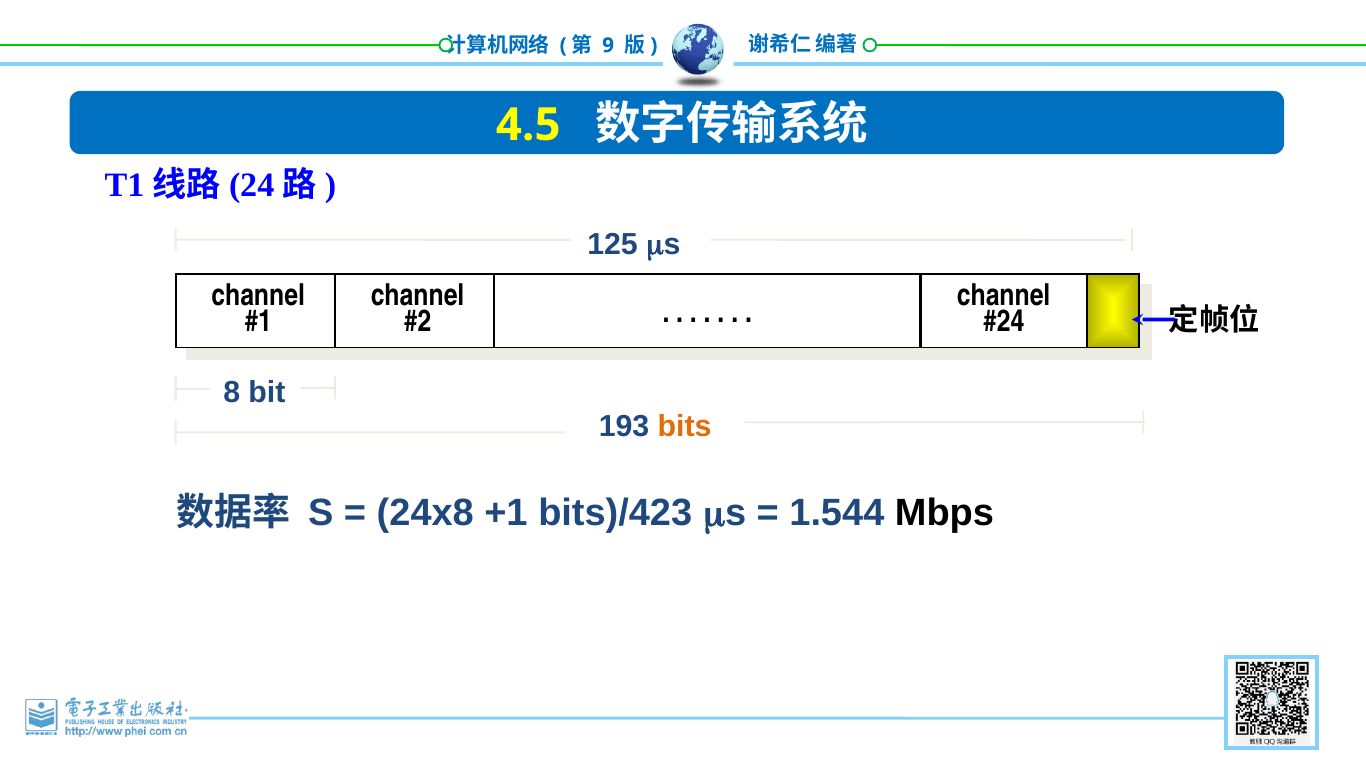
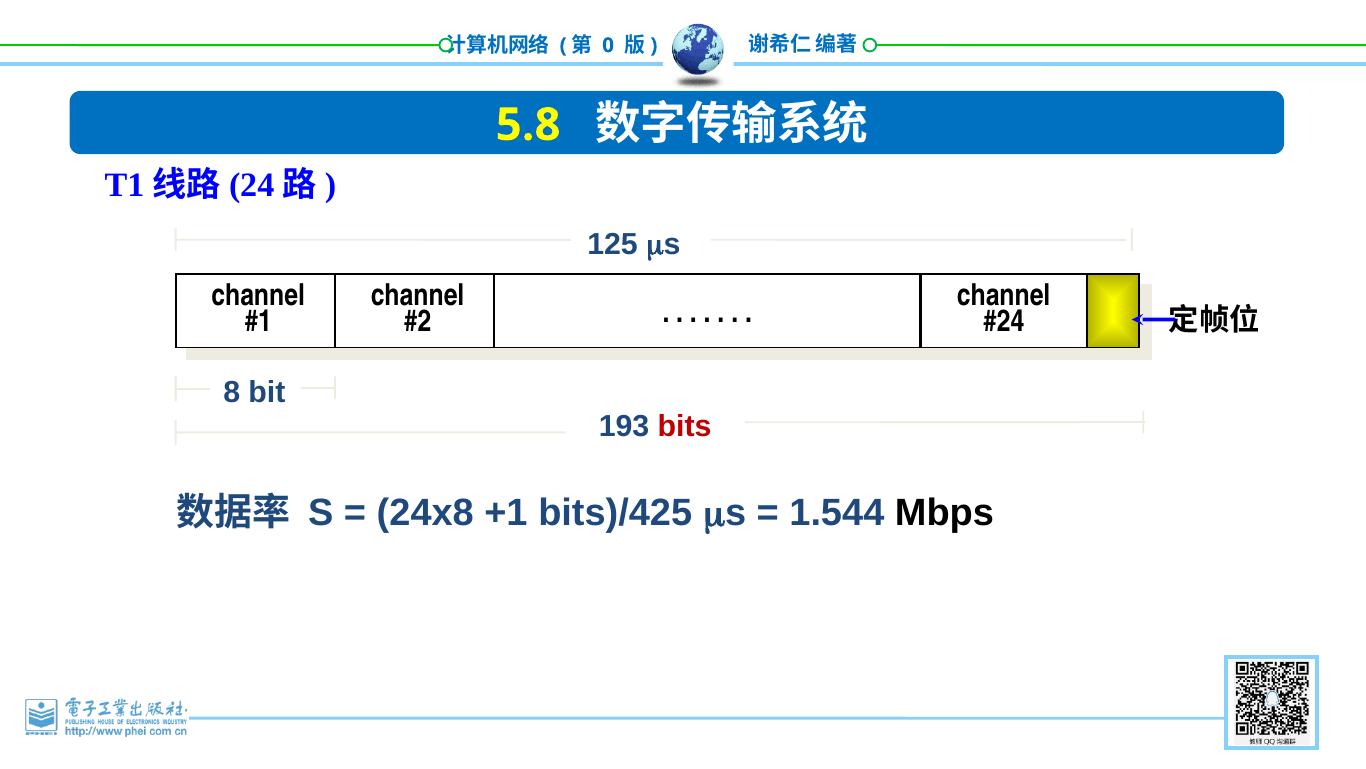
9: 9 -> 0 (608, 45)
4.5: 4.5 -> 5.8 (528, 125)
bits colour: orange -> red (685, 426)
bits)/423: bits)/423 -> bits)/425 (615, 513)
